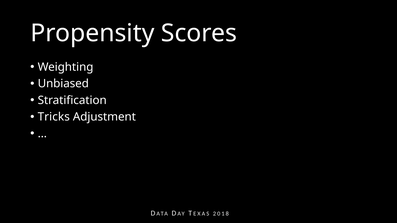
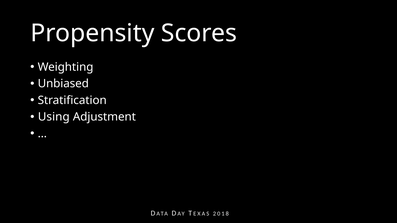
Tricks: Tricks -> Using (54, 117)
